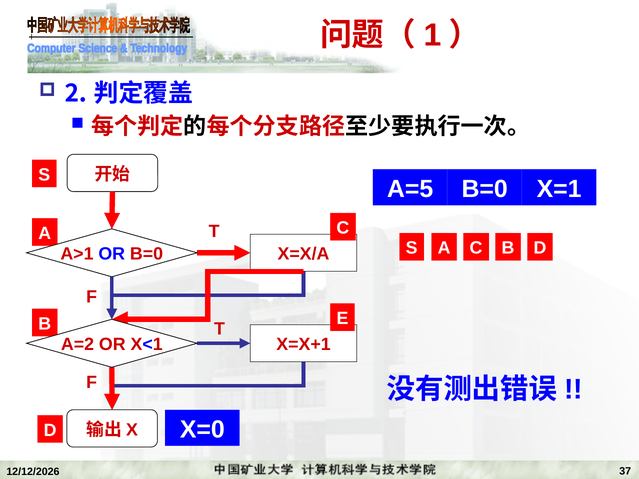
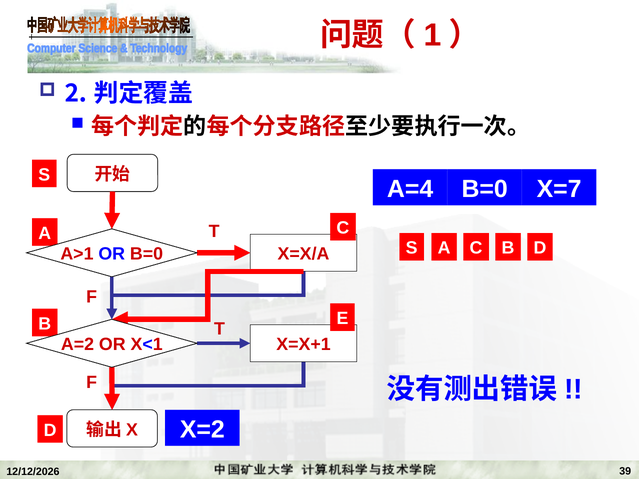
A=5: A=5 -> A=4 (410, 189)
X=1: X=1 -> X=7 (559, 189)
X=0: X=0 -> X=2 (202, 430)
37: 37 -> 39 (625, 471)
